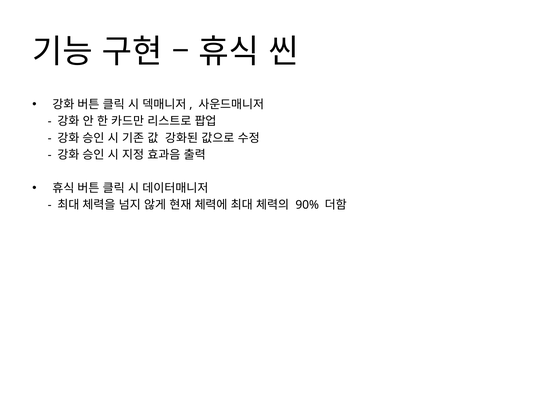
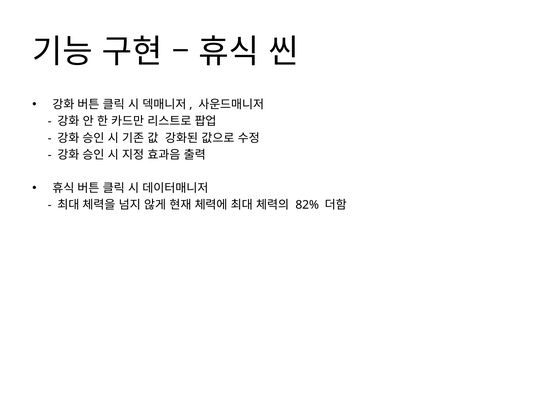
90%: 90% -> 82% (307, 205)
